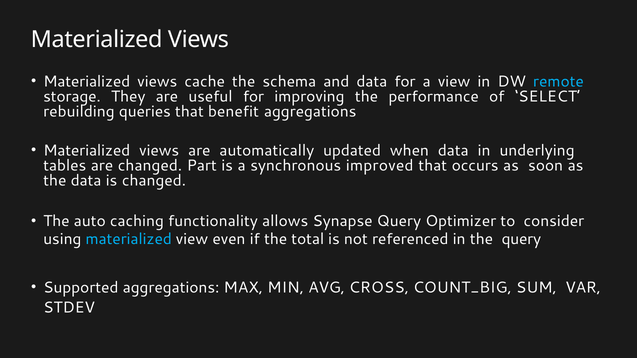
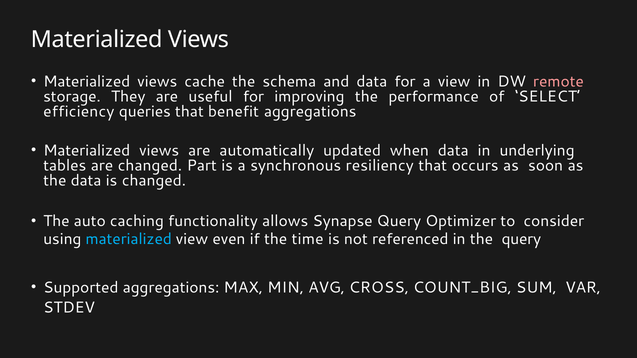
remote colour: light blue -> pink (558, 82)
rebuilding: rebuilding -> efficiency (79, 112)
improved: improved -> resiliency (380, 166)
total: total -> time (308, 239)
